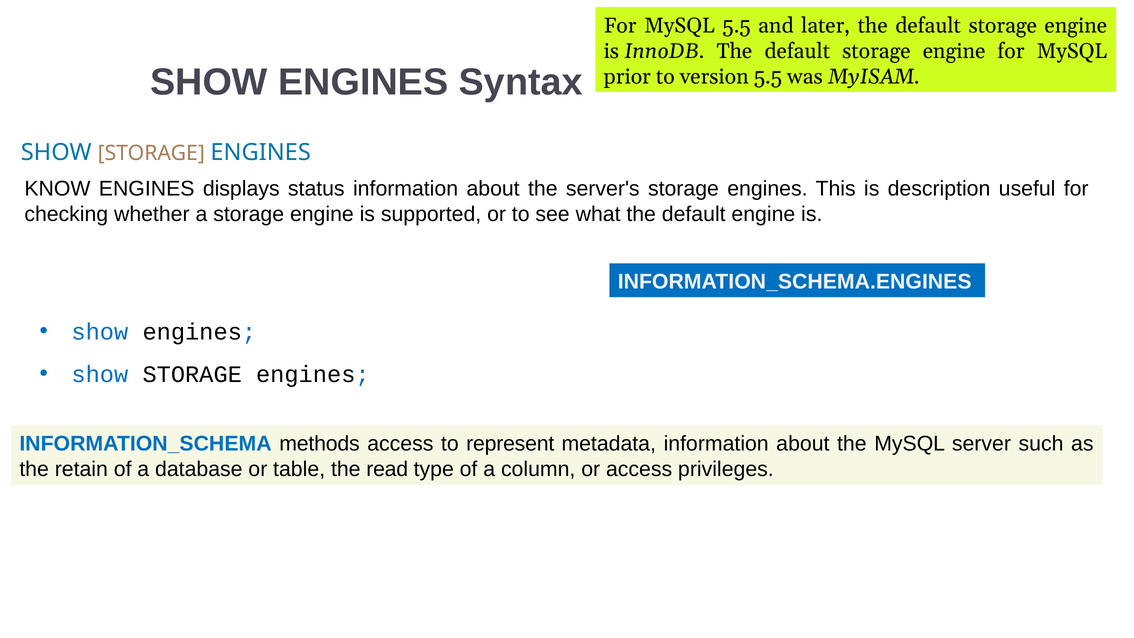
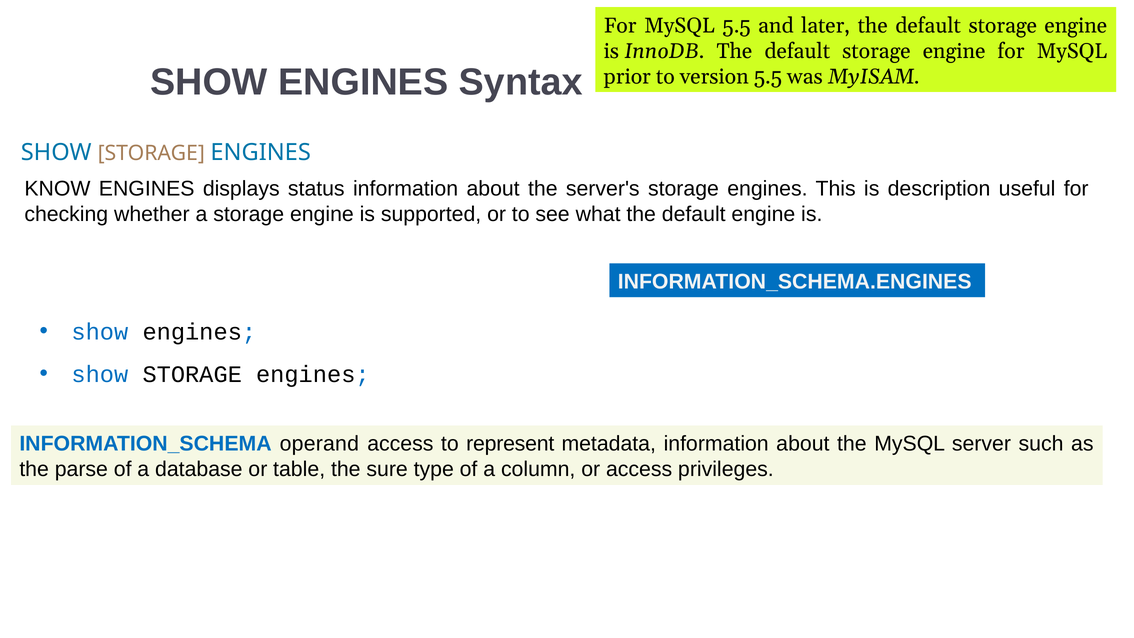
methods: methods -> operand (319, 444)
retain: retain -> parse (81, 469)
read: read -> sure (387, 469)
